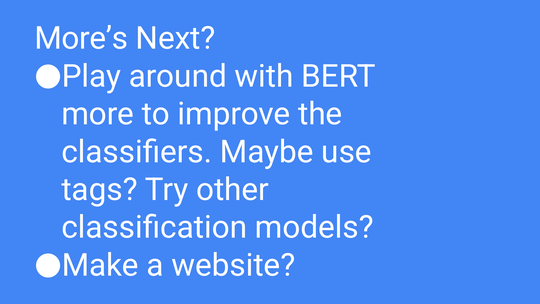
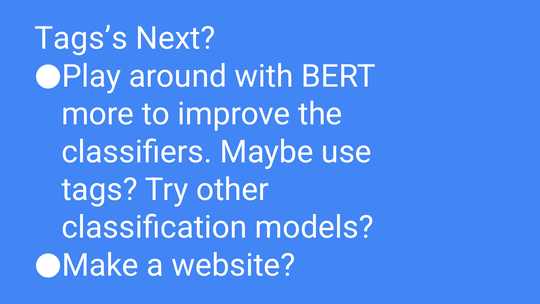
More’s: More’s -> Tags’s (81, 38)
